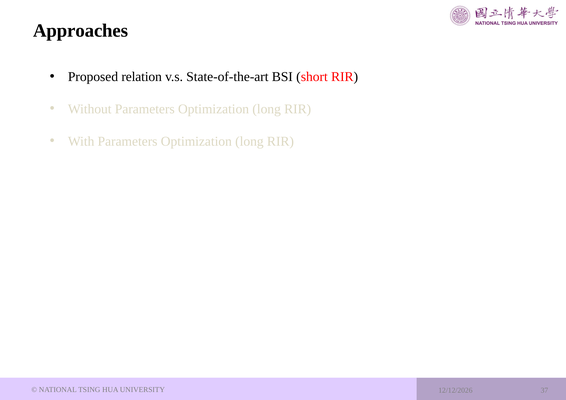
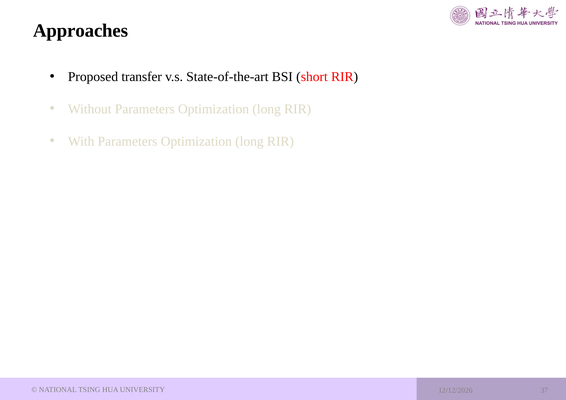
relation: relation -> transfer (142, 77)
